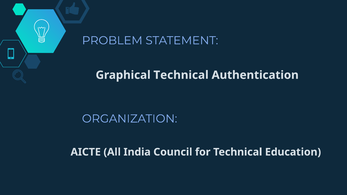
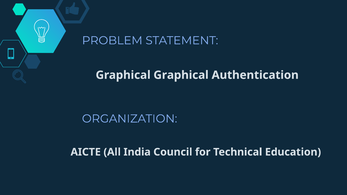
Graphical Technical: Technical -> Graphical (181, 75)
